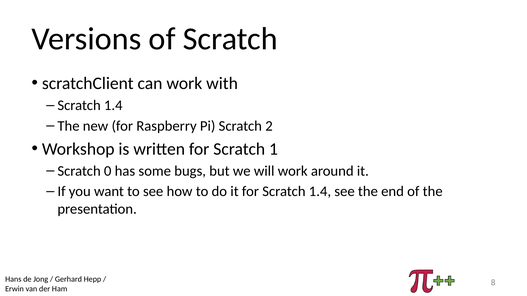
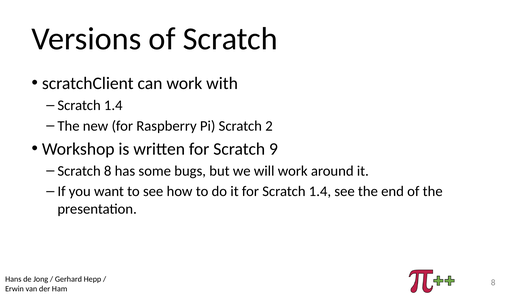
1: 1 -> 9 (274, 149)
Scratch 0: 0 -> 8 (108, 171)
